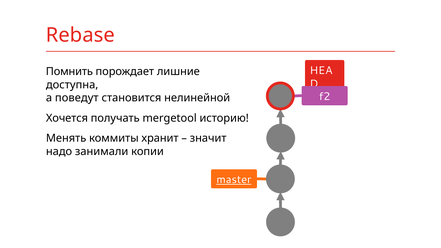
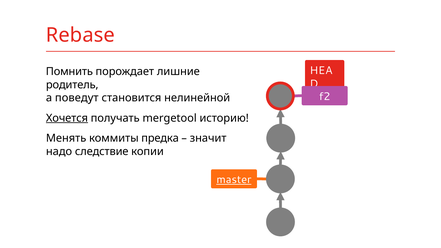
доступна: доступна -> родитель (72, 85)
Хочется underline: none -> present (67, 118)
хранит: хранит -> предка (160, 138)
занимали: занимали -> следствие (102, 151)
